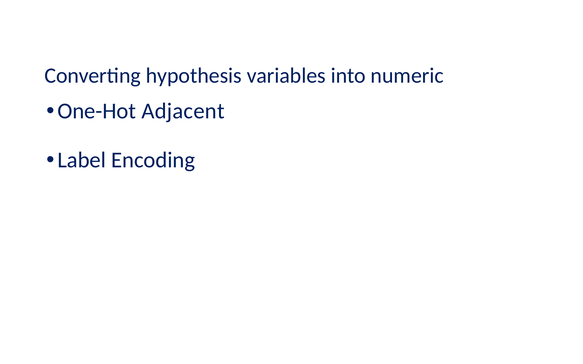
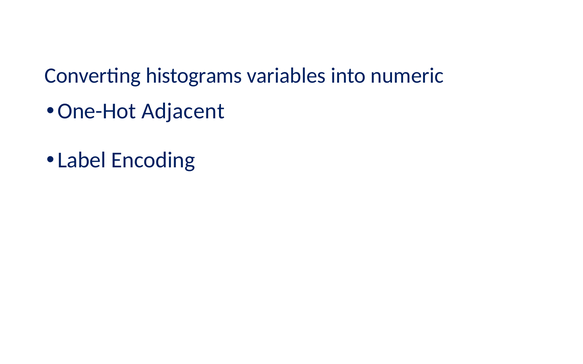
hypothesis: hypothesis -> histograms (194, 76)
